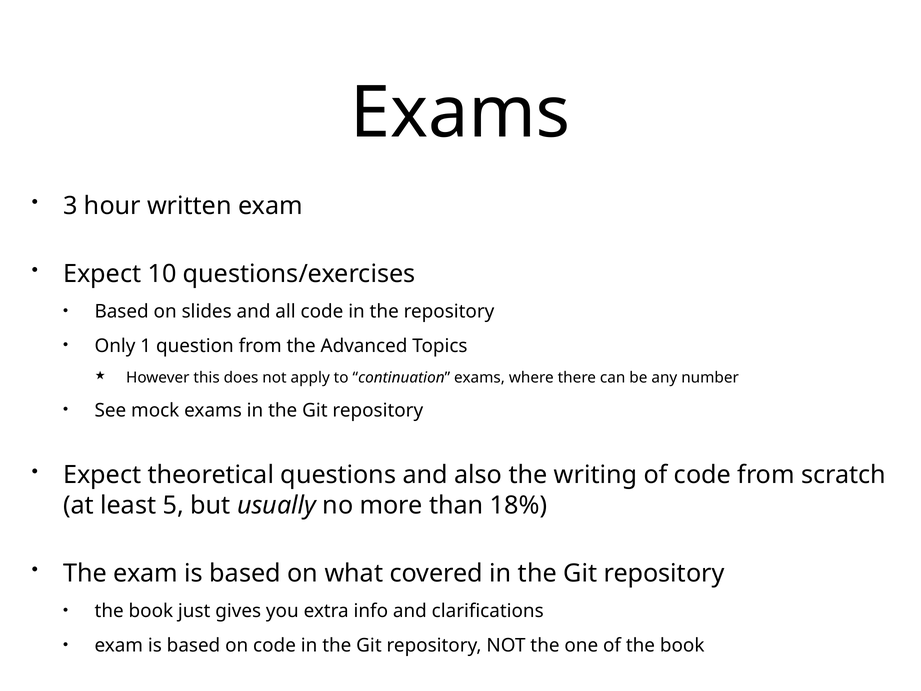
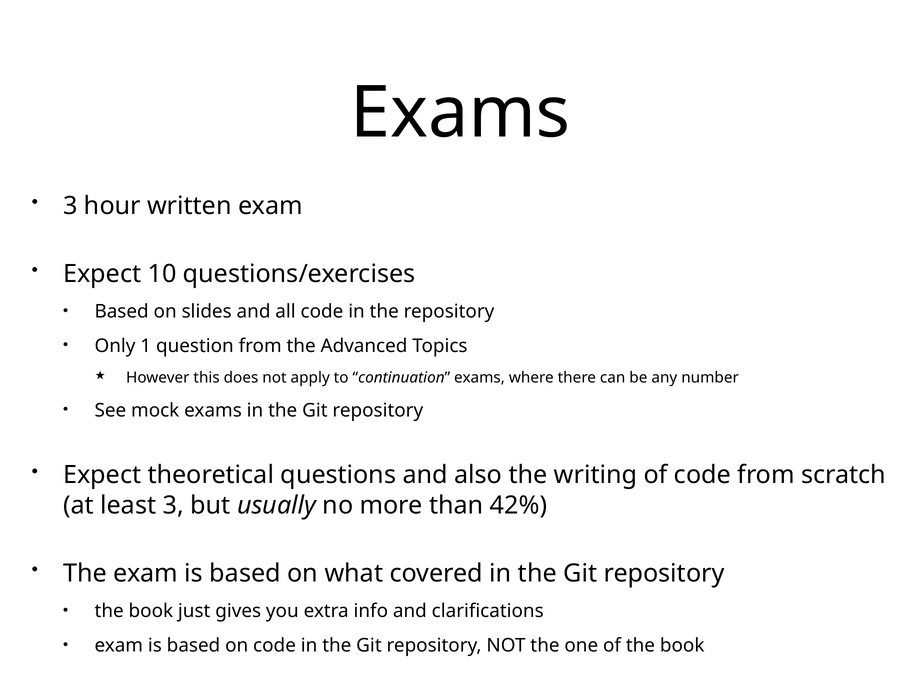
least 5: 5 -> 3 (173, 505)
18%: 18% -> 42% (519, 505)
